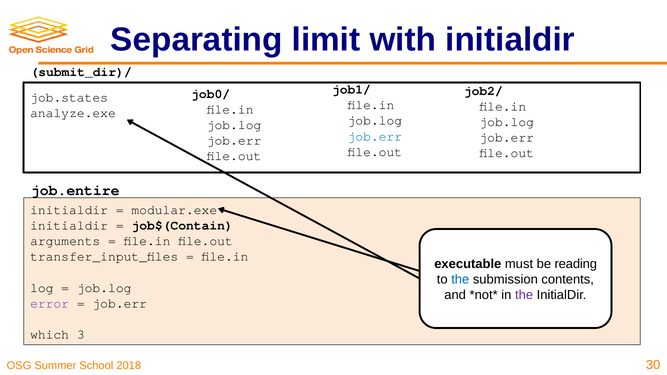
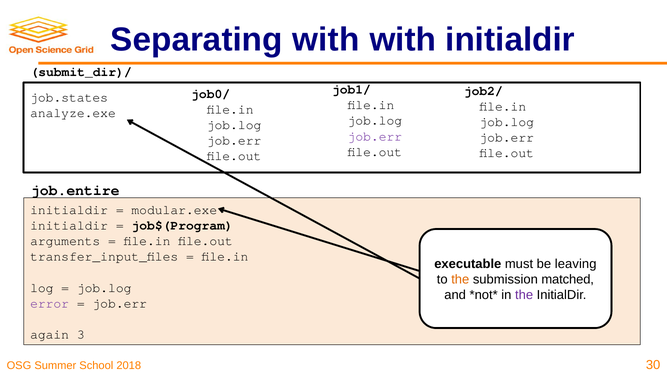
Separating limit: limit -> with (326, 40)
job.err colour: blue -> purple (375, 136)
job$(Contain: job$(Contain -> job$(Program (182, 226)
reading: reading -> leaving (576, 264)
the colour: blue -> orange (460, 280)
contents: contents -> matched (568, 280)
which: which -> again (50, 335)
